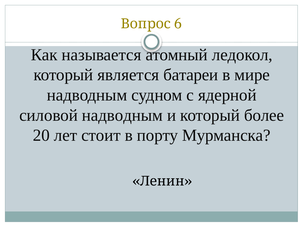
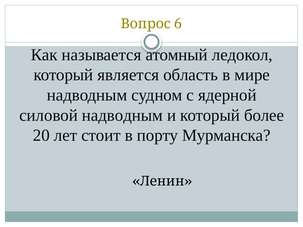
батареи: батареи -> область (191, 75)
